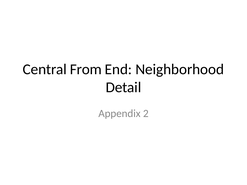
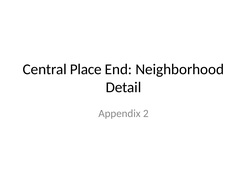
From: From -> Place (86, 69)
